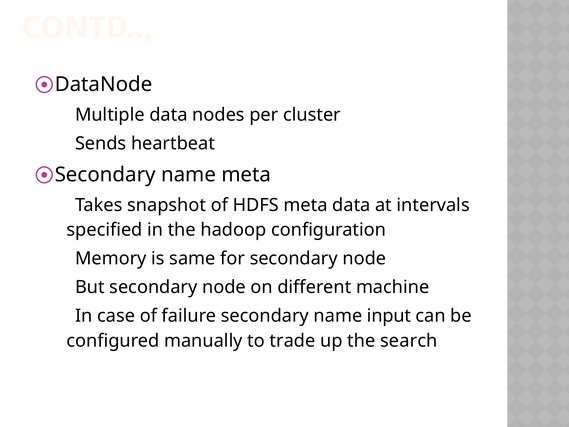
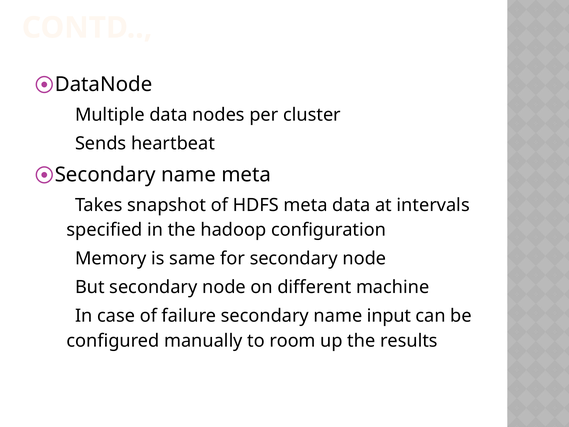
trade: trade -> room (293, 340)
search: search -> results (409, 340)
